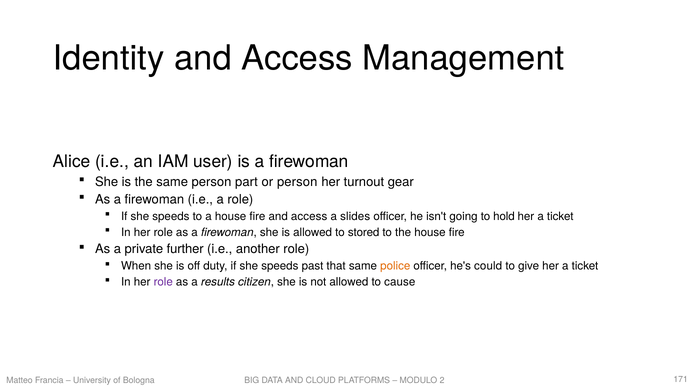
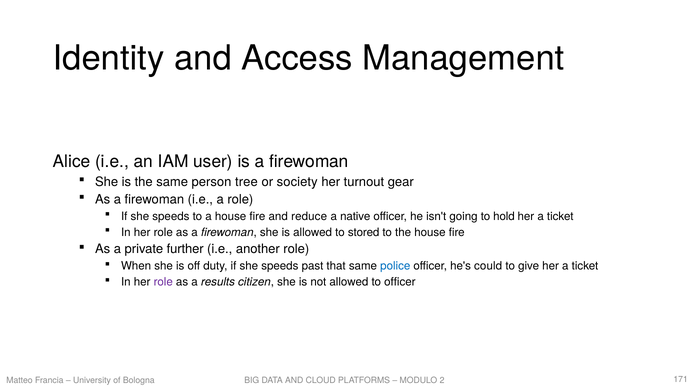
part: part -> tree (246, 182)
or person: person -> society (297, 182)
fire and access: access -> reduce (309, 216)
slides: slides -> native (355, 216)
police colour: orange -> blue (395, 266)
to cause: cause -> officer (400, 282)
